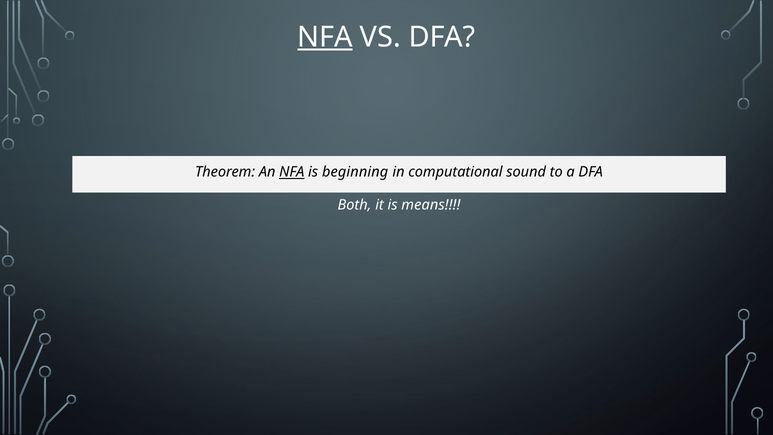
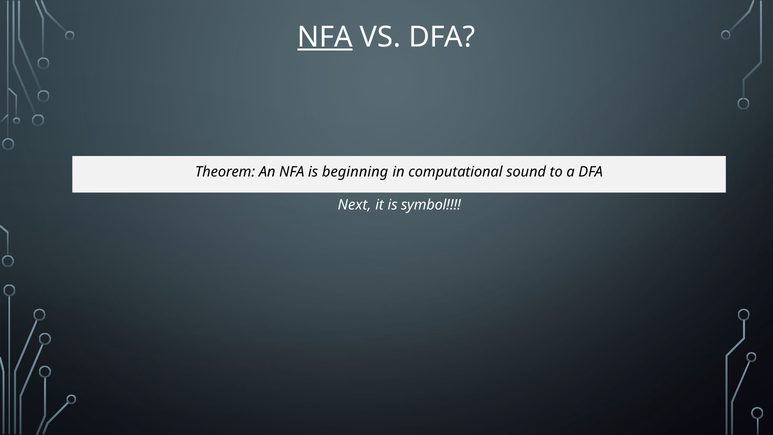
NFA underline: present -> none (292, 172)
Both: Both -> Next (354, 205)
means: means -> symbol (431, 205)
